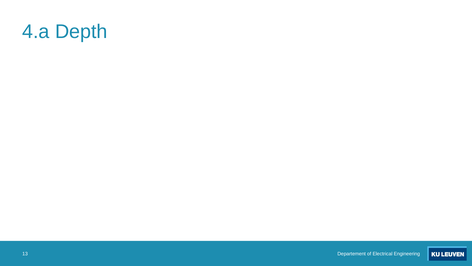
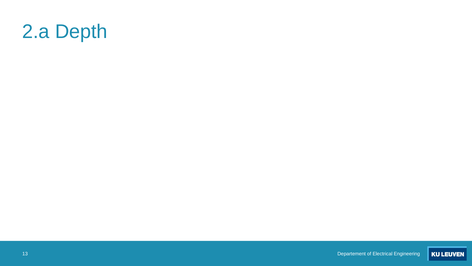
4.a: 4.a -> 2.a (36, 32)
